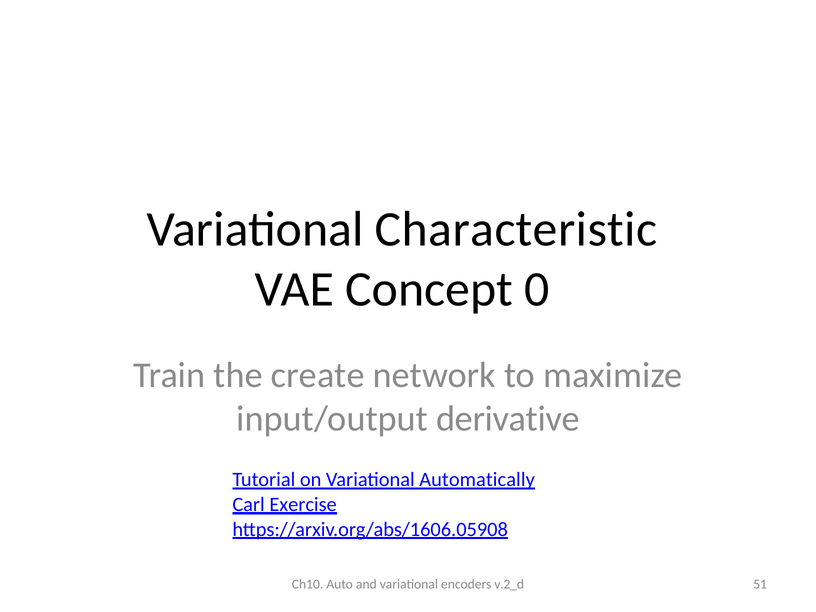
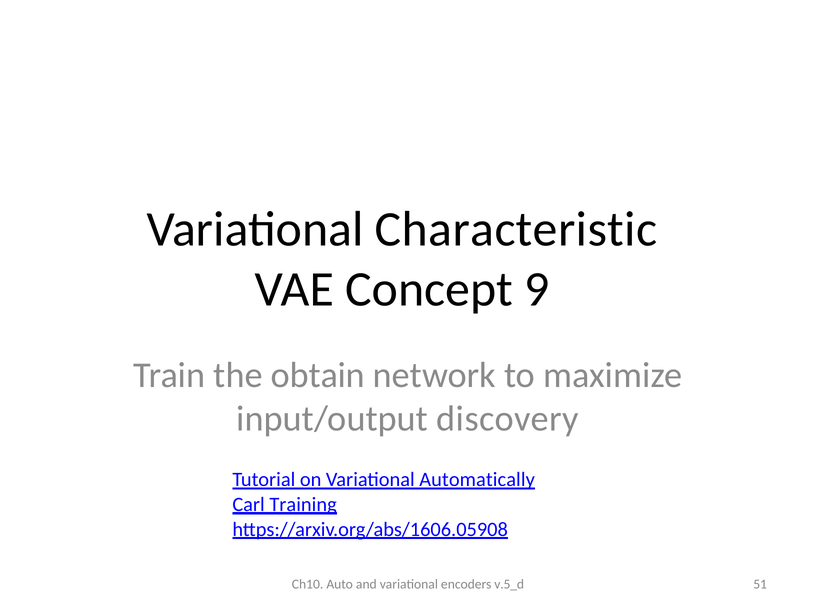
0: 0 -> 9 (537, 289)
create: create -> obtain (318, 375)
derivative: derivative -> discovery (508, 419)
Exercise: Exercise -> Training (303, 504)
v.2_d: v.2_d -> v.5_d (509, 584)
